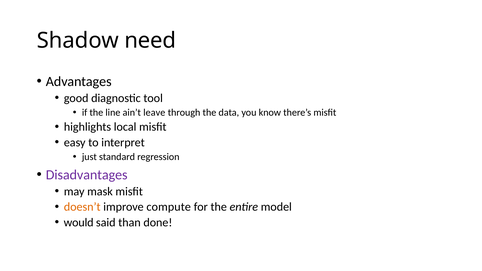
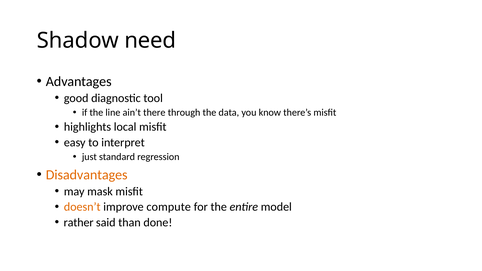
leave: leave -> there (154, 113)
Disadvantages colour: purple -> orange (87, 175)
would: would -> rather (79, 223)
